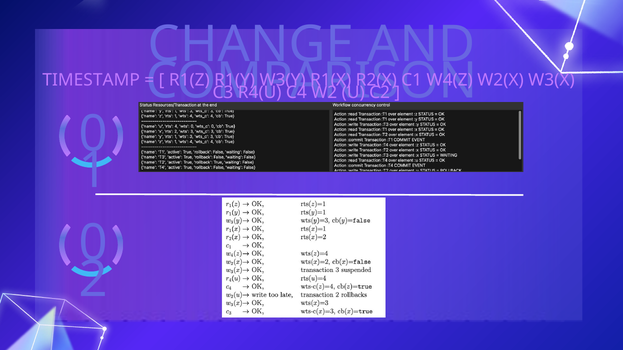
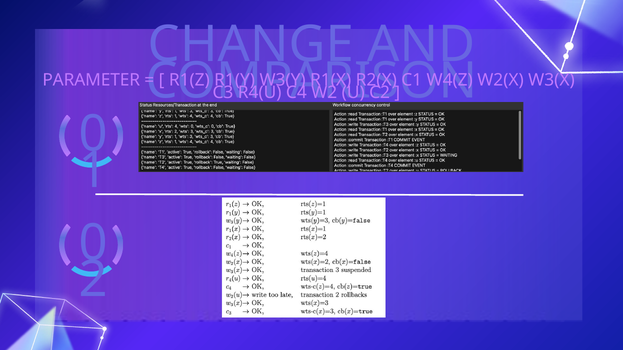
TIMESTAMP: TIMESTAMP -> PARAMETER (91, 80)
